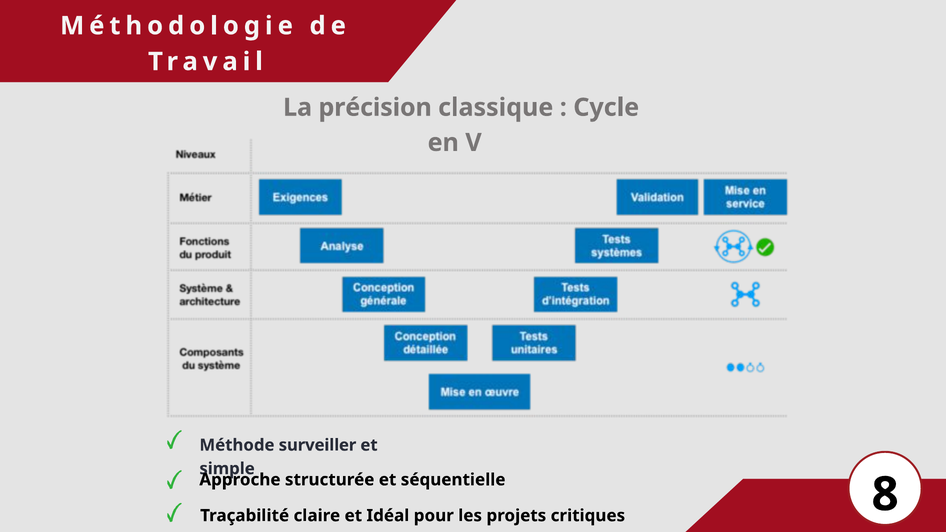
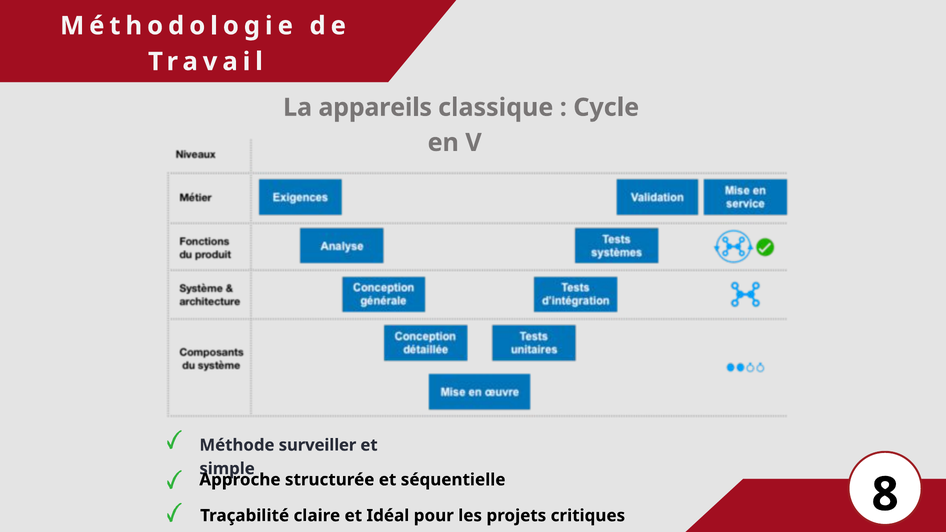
précision: précision -> appareils (375, 108)
